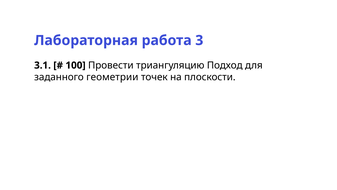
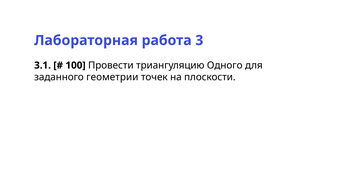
Подход: Подход -> Одного (225, 65)
